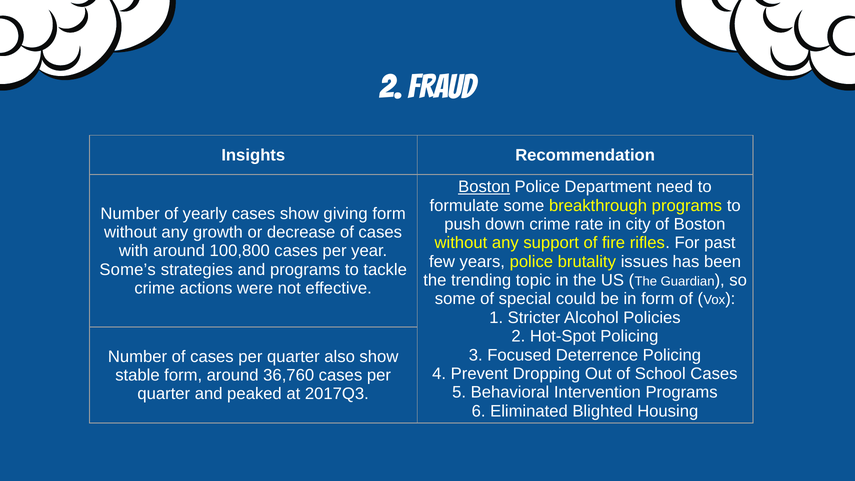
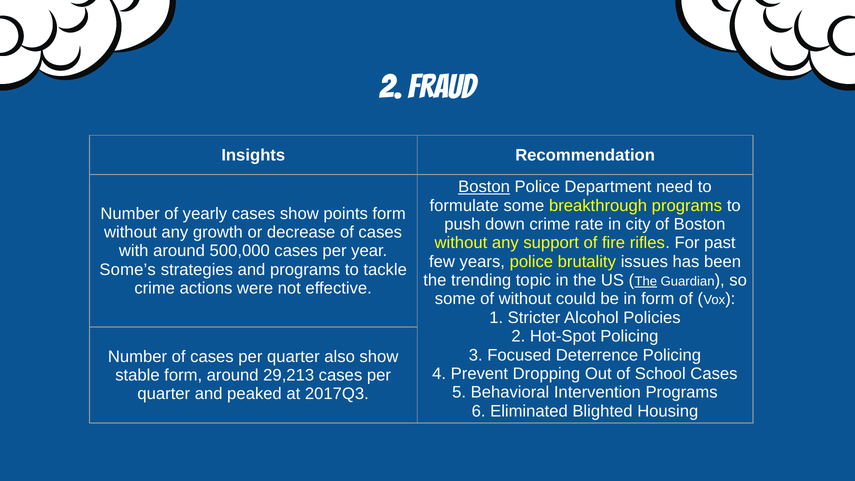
giving: giving -> points (346, 214)
100,800: 100,800 -> 500,000 (240, 251)
The underline: none -> present (646, 281)
of special: special -> without (525, 299)
36,760: 36,760 -> 29,213 (289, 375)
